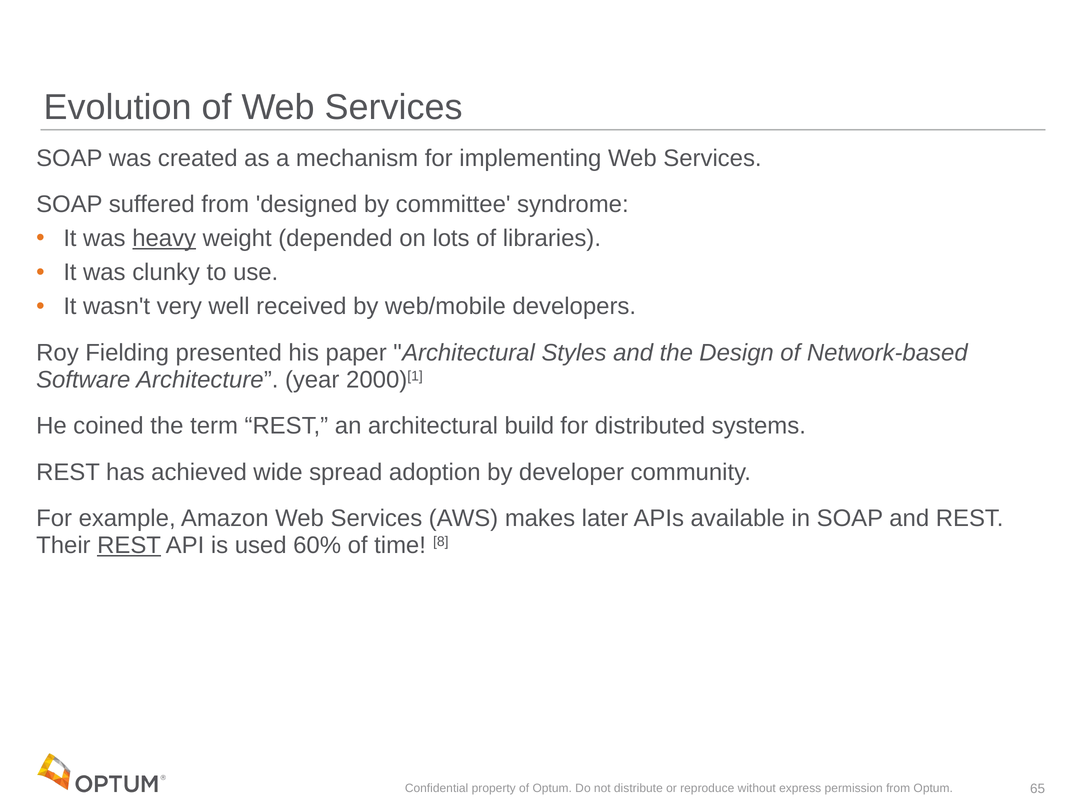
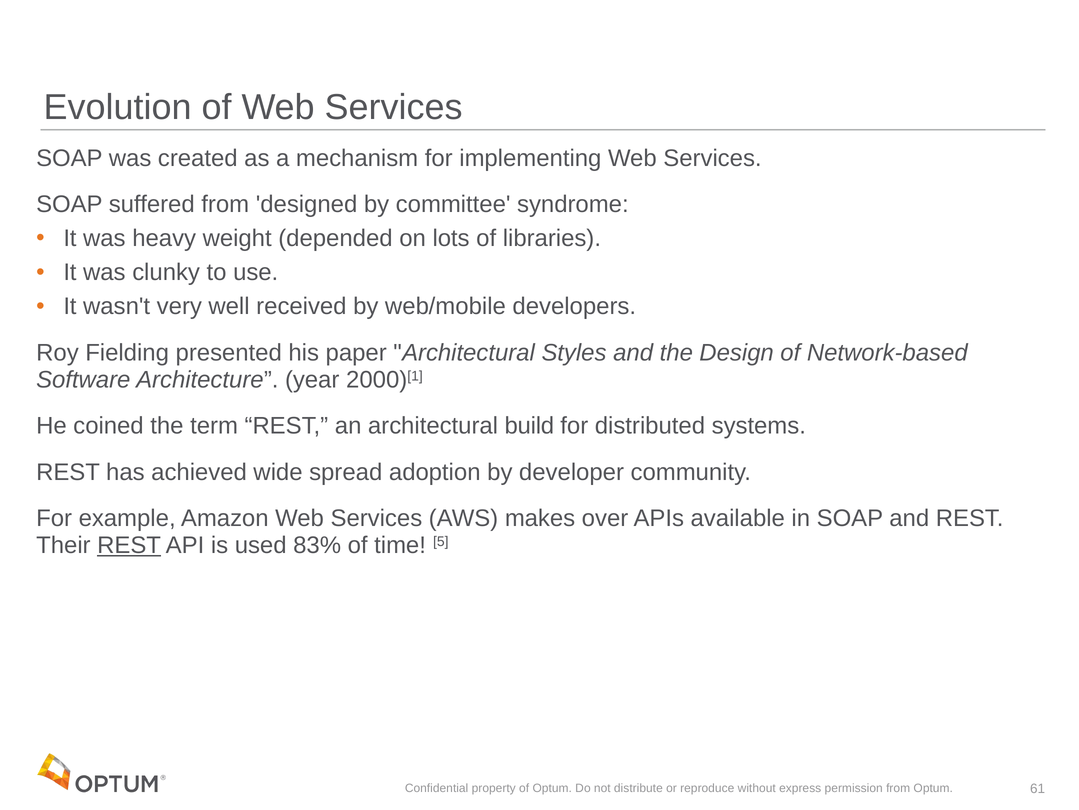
heavy underline: present -> none (164, 238)
later: later -> over (605, 518)
60%: 60% -> 83% (317, 545)
8: 8 -> 5 (441, 541)
65: 65 -> 61 (1038, 788)
